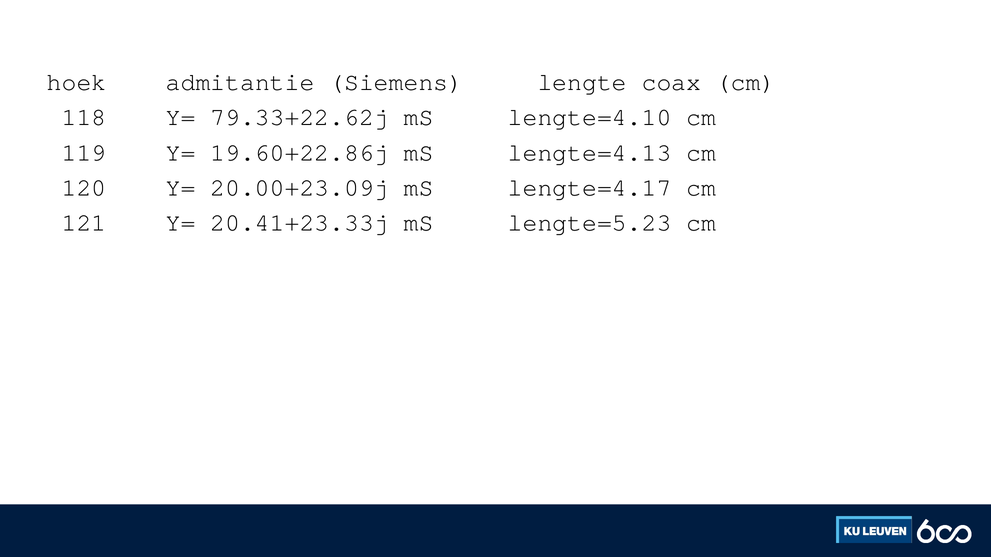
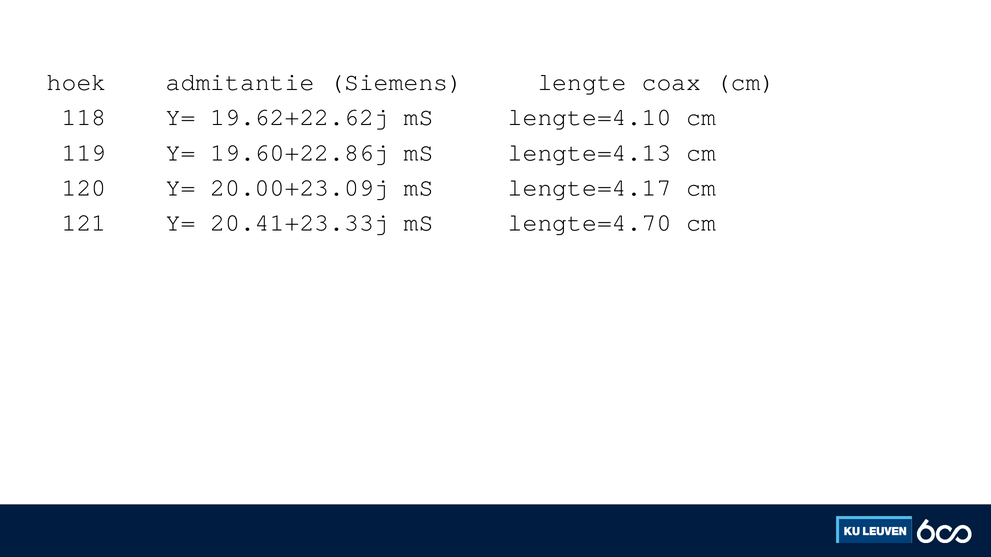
79.33+22.62j: 79.33+22.62j -> 19.62+22.62j (300, 117)
lengte=5.23: lengte=5.23 -> lengte=4.70 (590, 223)
